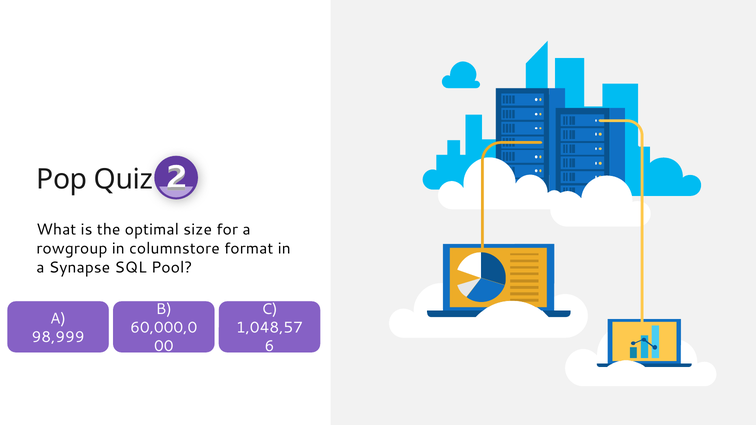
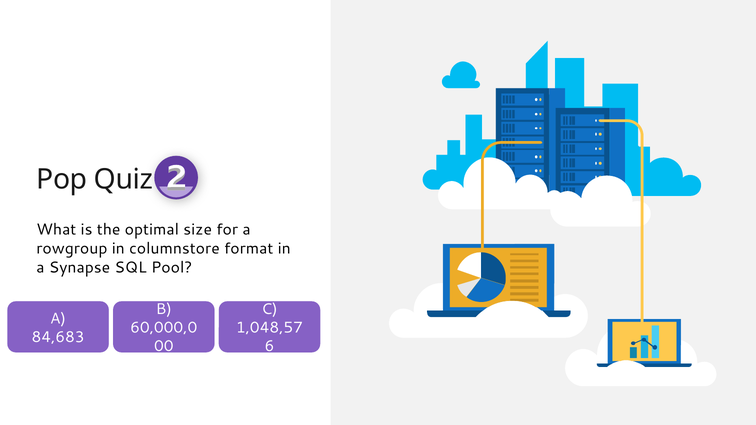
98,999: 98,999 -> 84,683 (58, 337)
